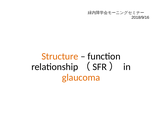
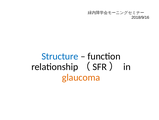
Structure colour: orange -> blue (60, 56)
